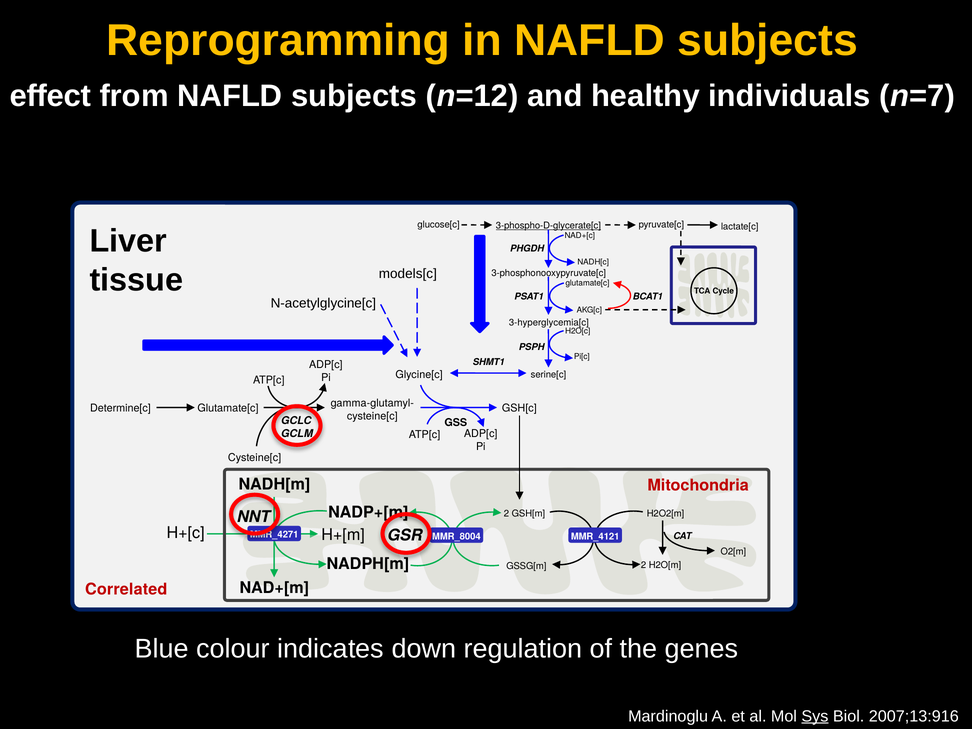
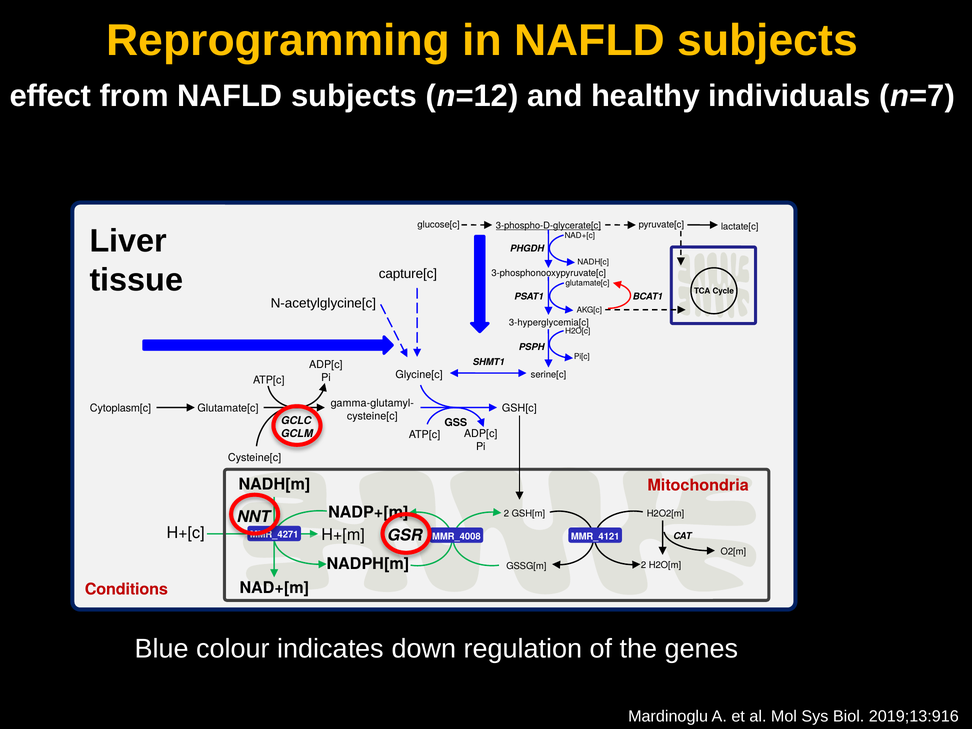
models[c: models[c -> capture[c (408, 274)
Determine[c: Determine[c -> Cytoplasm[c (120, 408)
MMR_8004: MMR_8004 -> MMR_4008 (456, 537)
Correlated: Correlated -> Conditions (126, 590)
Sys underline: present -> none (815, 716)
2007;13:916: 2007;13:916 -> 2019;13:916 (914, 716)
